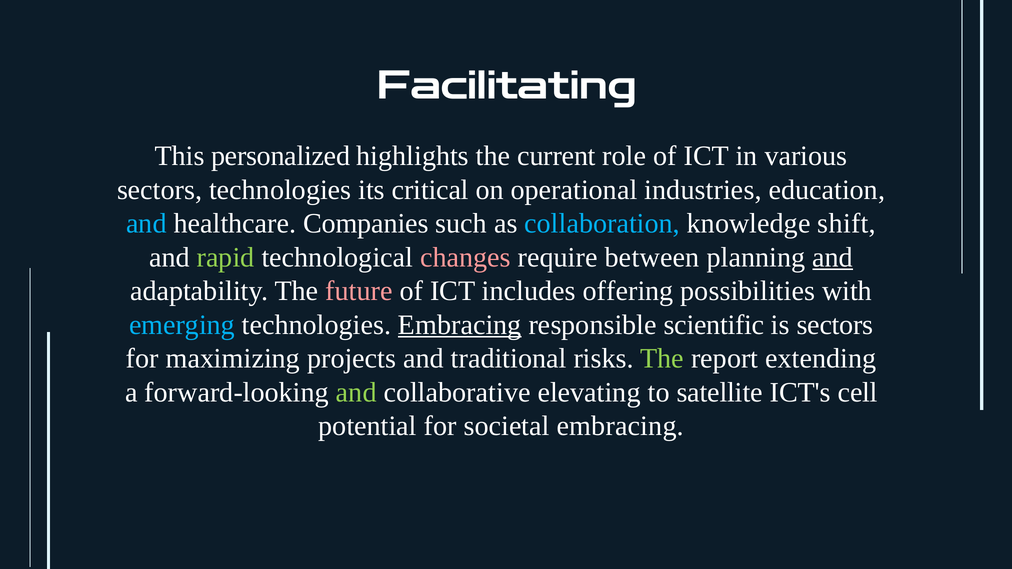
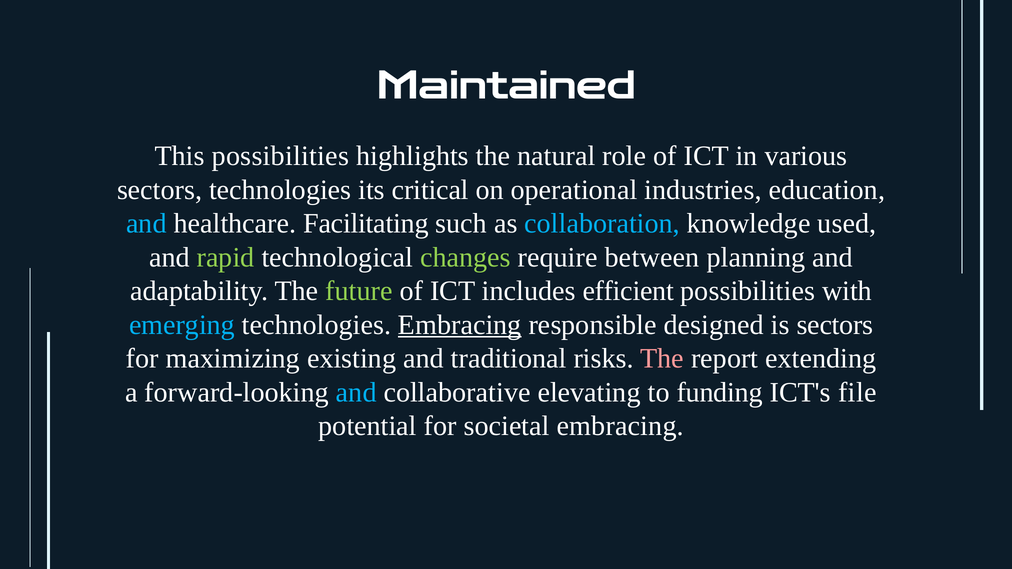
Facilitating: Facilitating -> Maintained (507, 86)
This personalized: personalized -> possibilities (280, 156)
current: current -> natural (556, 156)
Companies: Companies -> Facilitating (366, 224)
shift: shift -> used (847, 224)
changes colour: pink -> light green (465, 257)
and underline: present -> none (833, 257)
future colour: pink -> light green (359, 291)
offering: offering -> efficient (628, 291)
scientific: scientific -> designed (714, 325)
projects: projects -> existing (352, 359)
The colour: light green -> pink (662, 359)
and colour: light green -> light blue (356, 392)
satellite: satellite -> funding (720, 392)
cell: cell -> file (857, 392)
